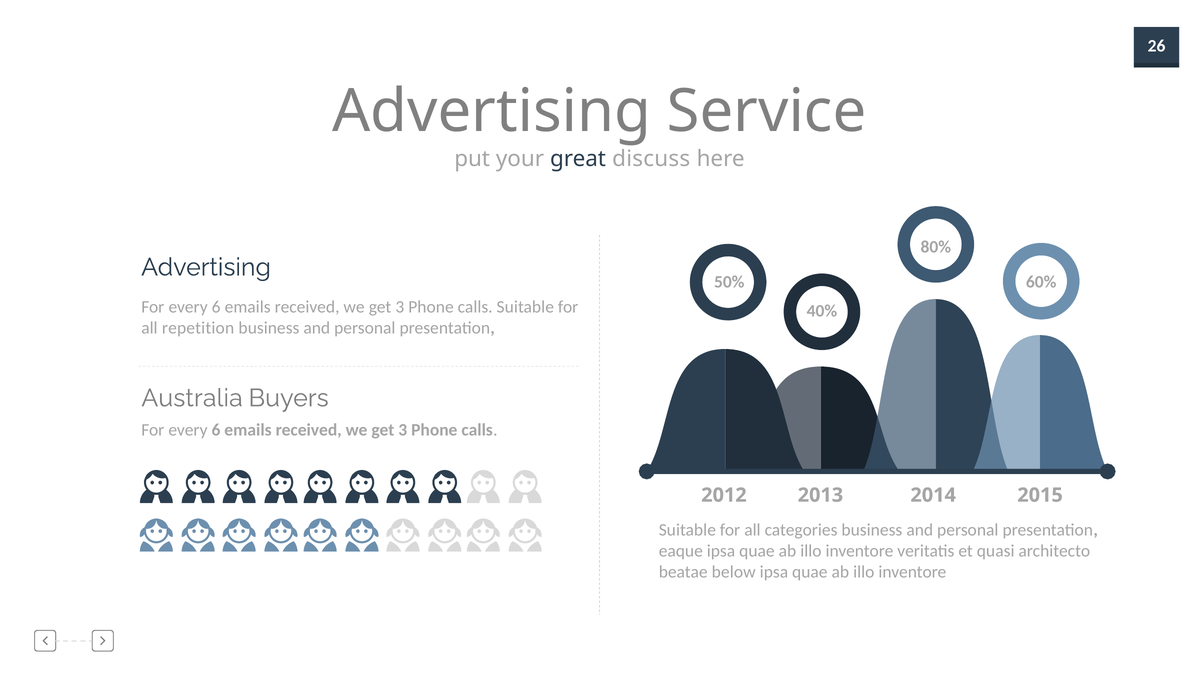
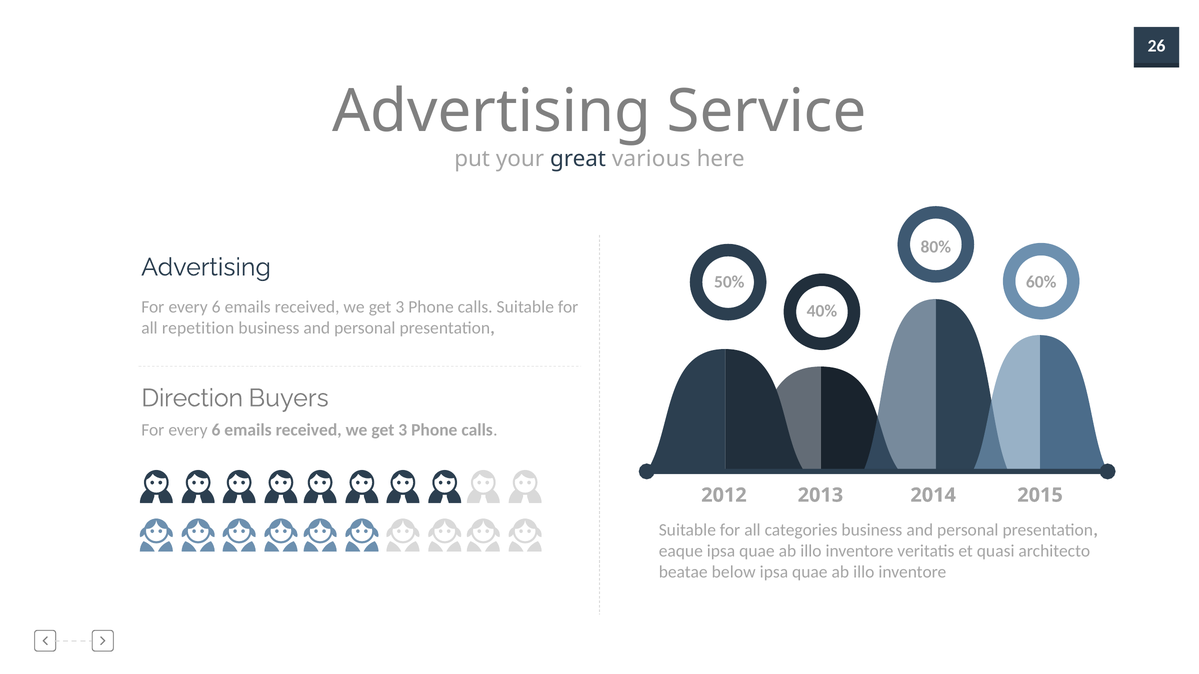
discuss: discuss -> various (651, 159)
Australia: Australia -> Direction (192, 398)
